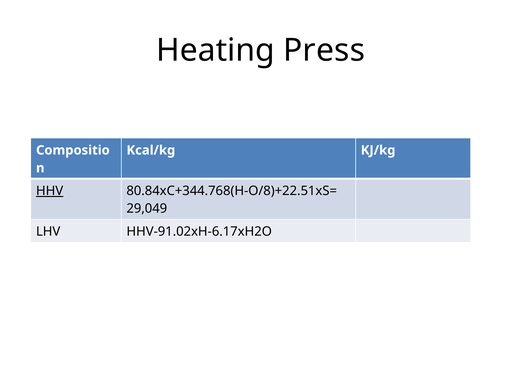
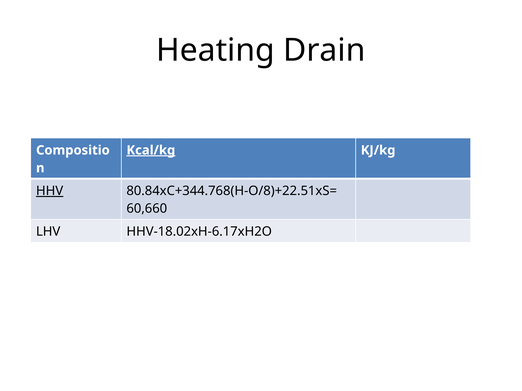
Press: Press -> Drain (324, 51)
Kcal/kg underline: none -> present (151, 150)
29,049: 29,049 -> 60,660 (147, 209)
HHV-91.02xH-6.17xH2O: HHV-91.02xH-6.17xH2O -> HHV-18.02xH-6.17xH2O (199, 232)
